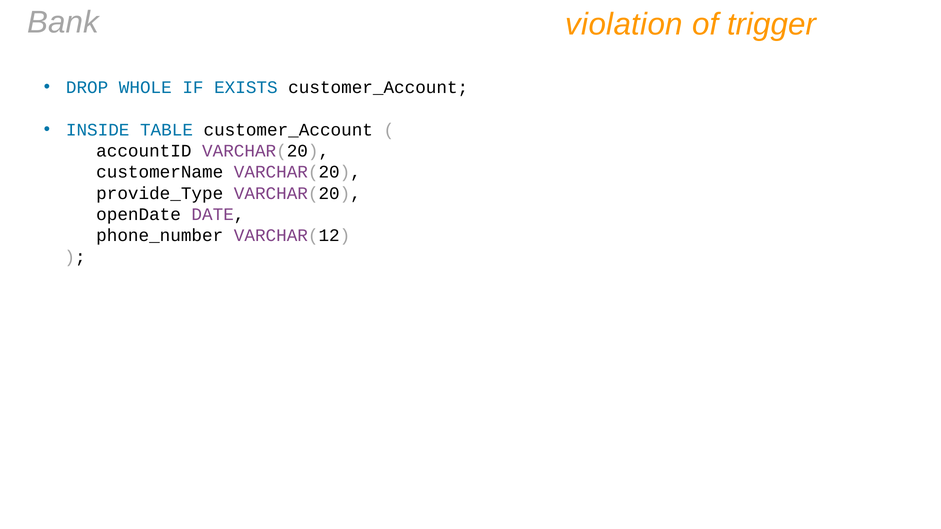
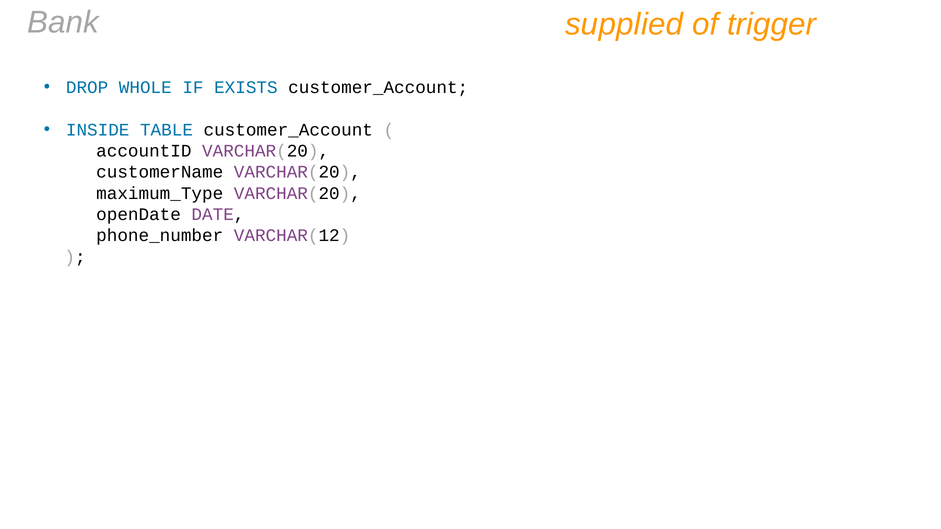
violation: violation -> supplied (624, 24)
provide_Type: provide_Type -> maximum_Type (160, 193)
